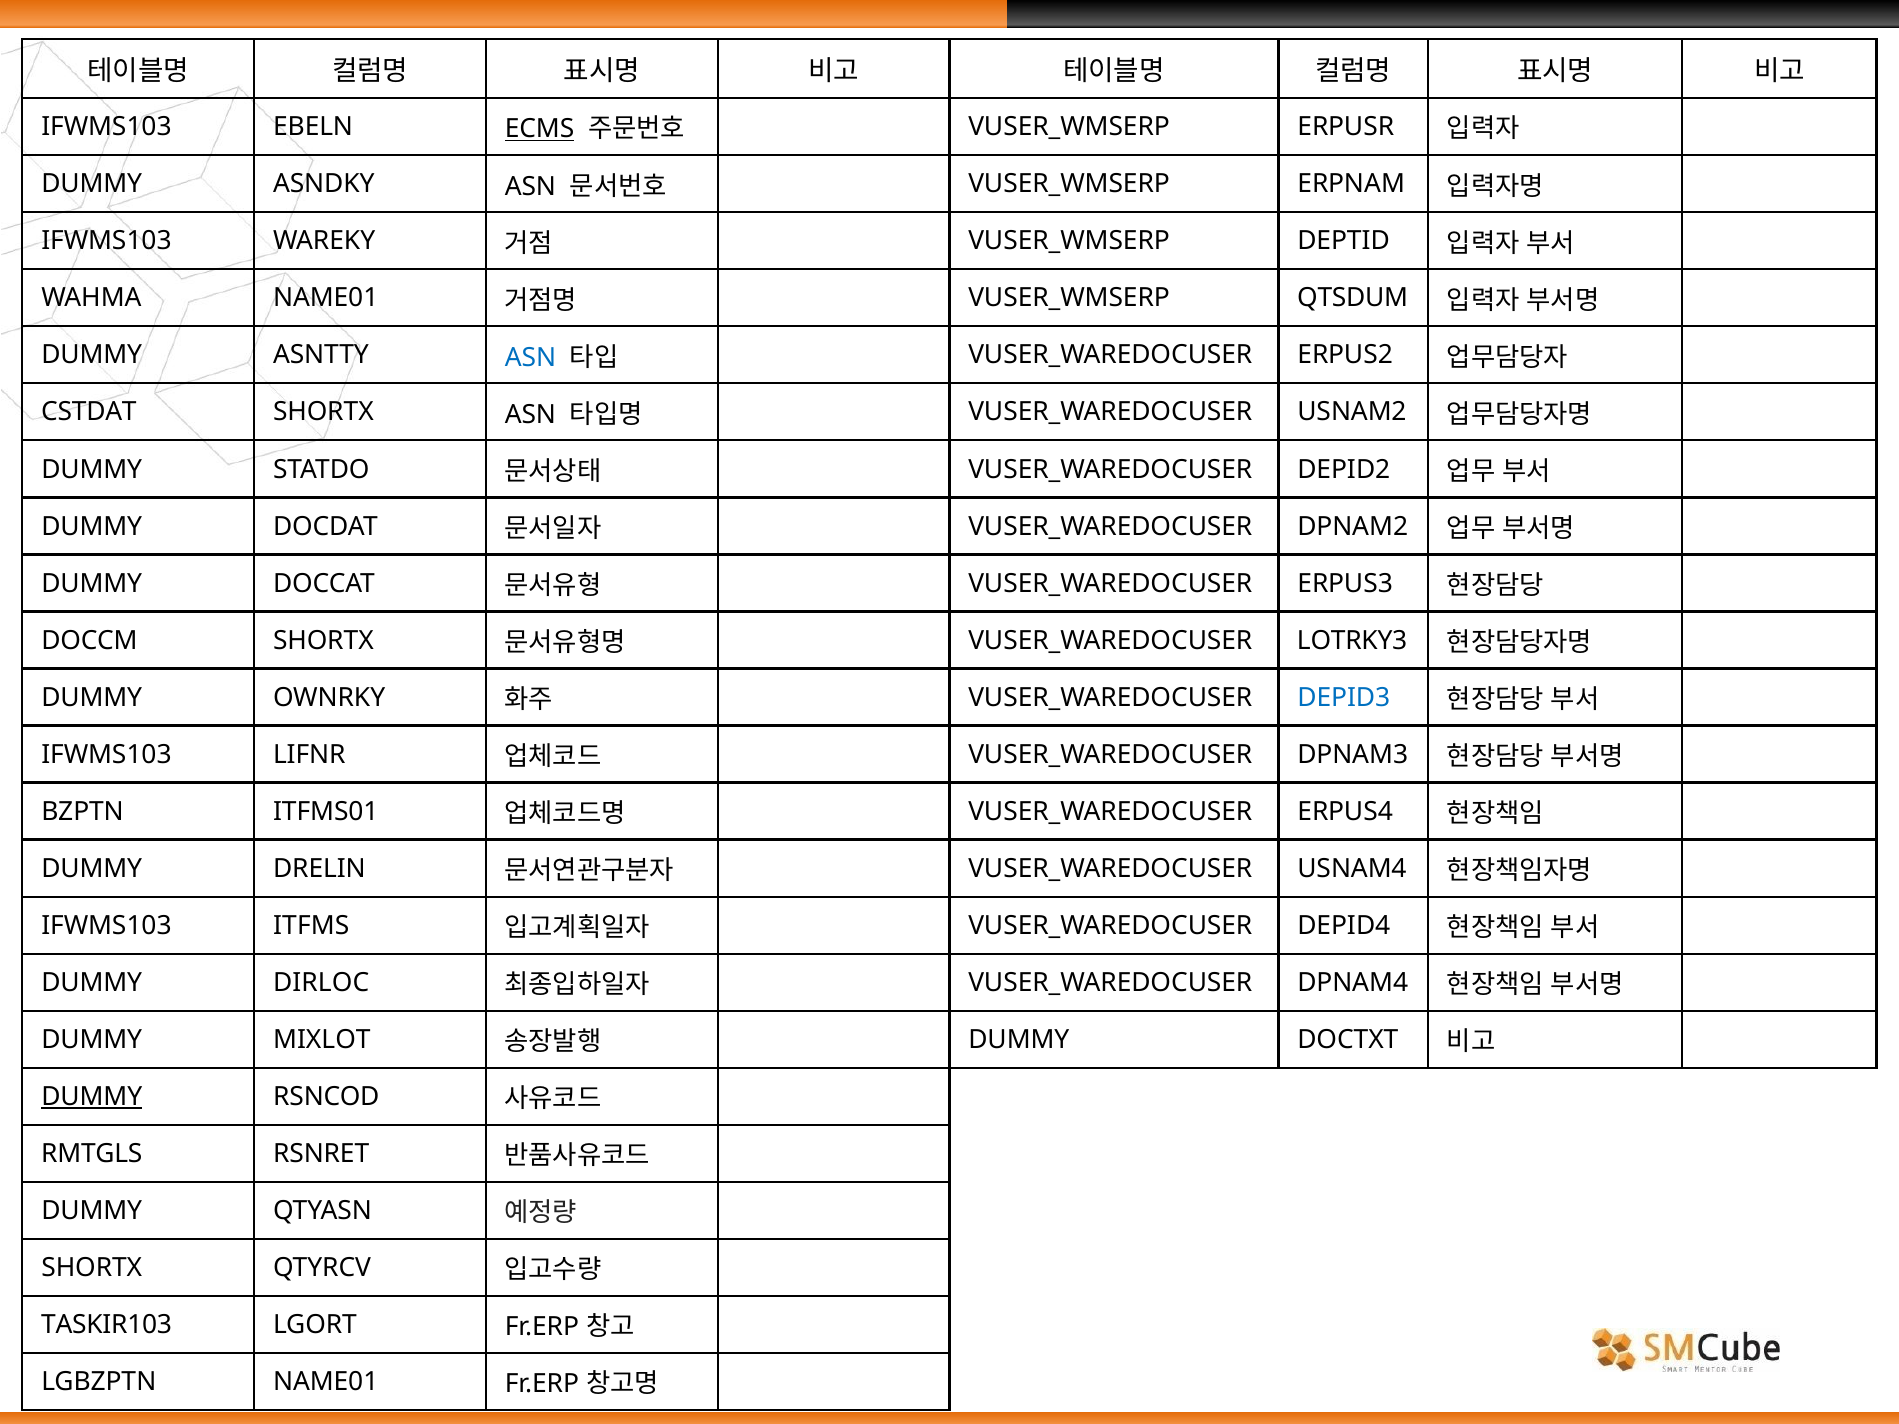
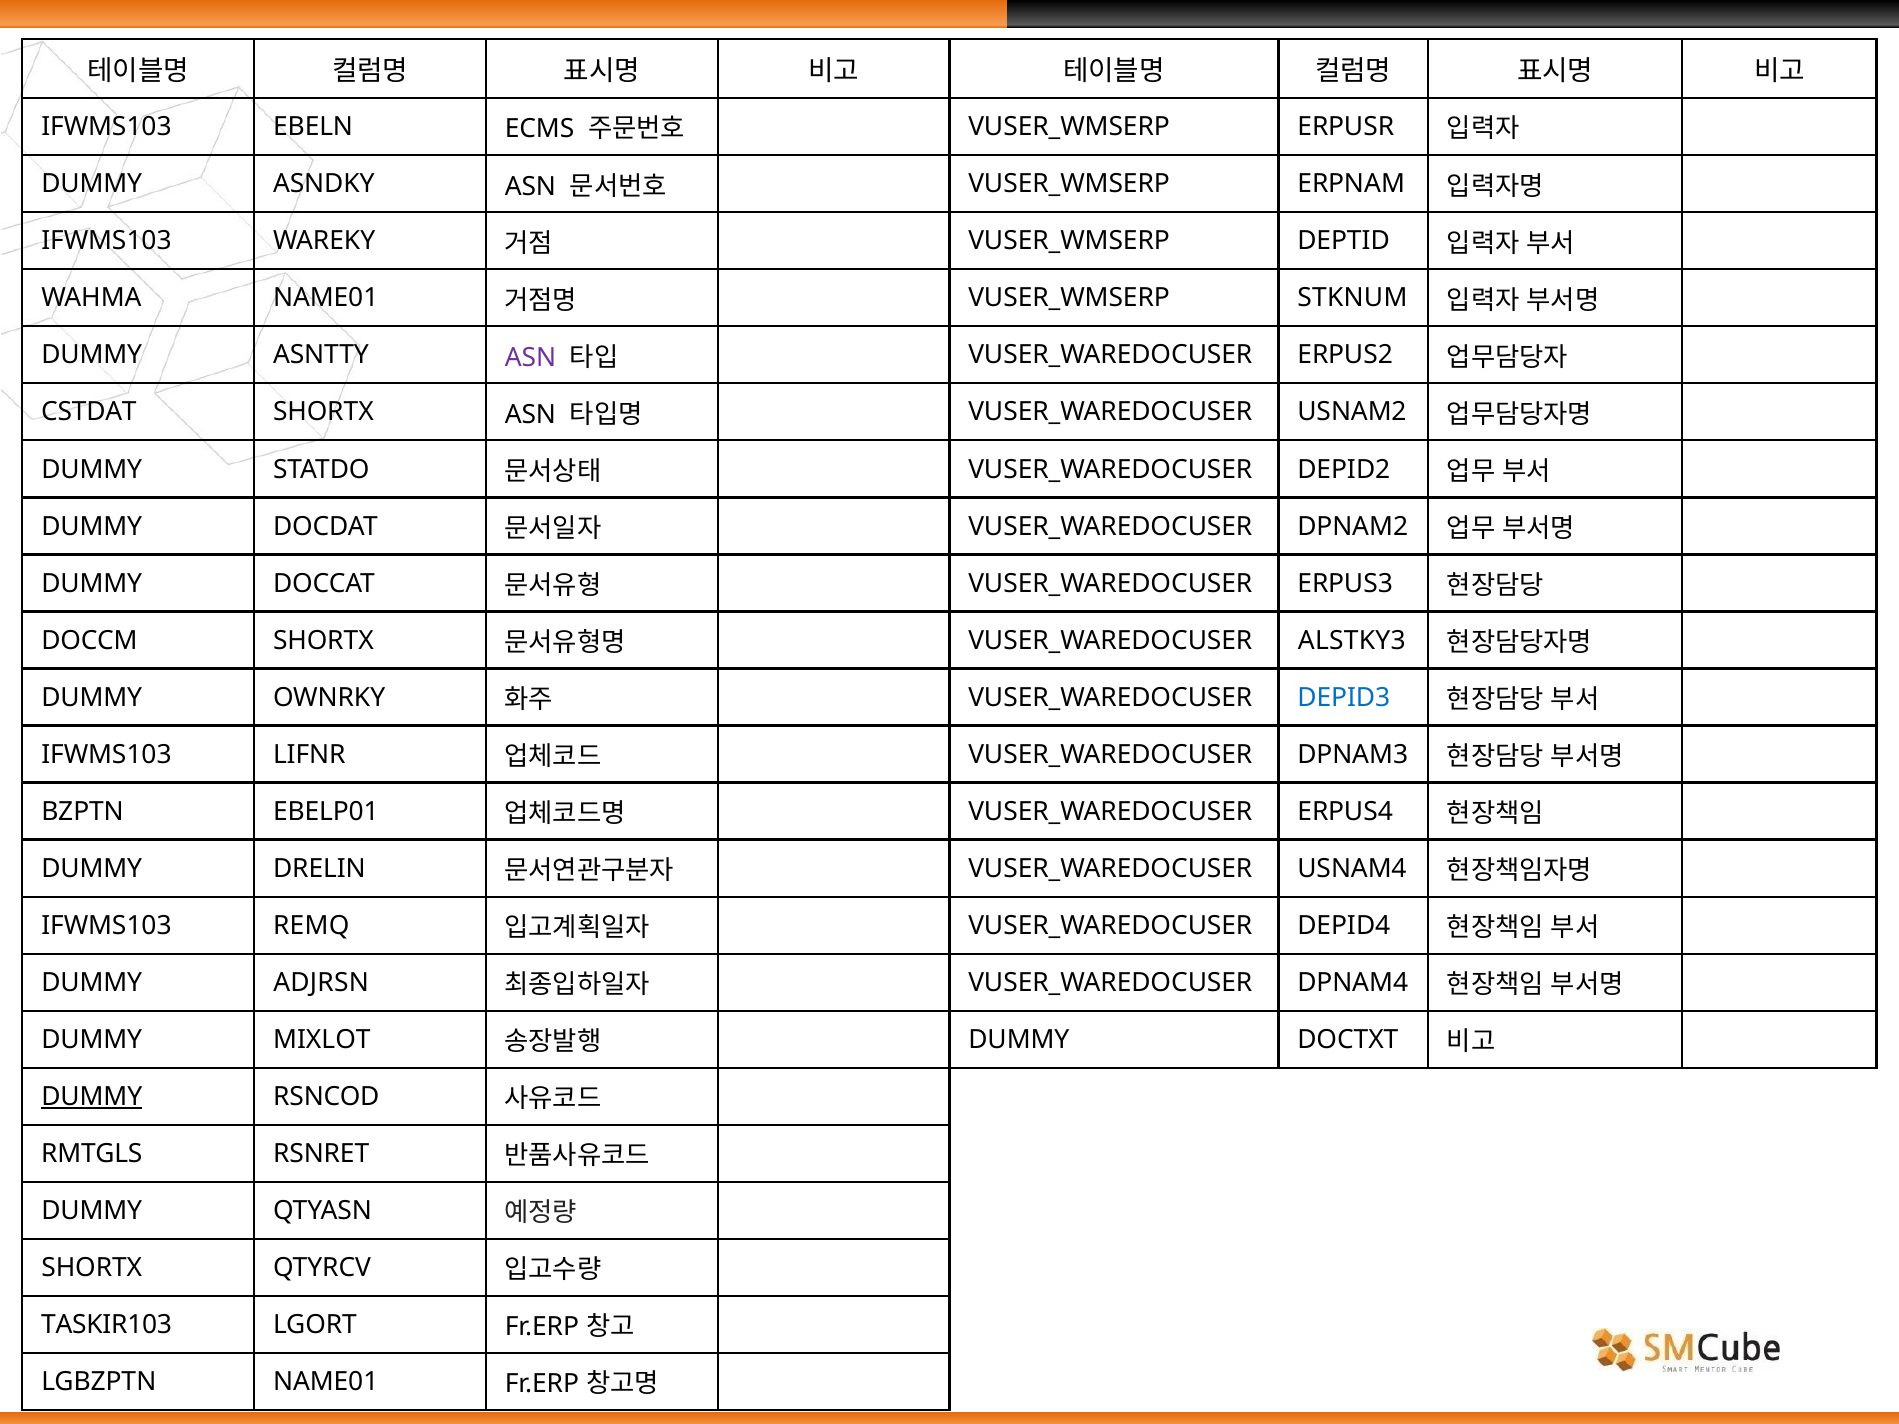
ECMS underline: present -> none (540, 129)
QTSDUM: QTSDUM -> STKNUM (1352, 298)
ASN colour: blue -> purple (530, 357)
LOTRKY3: LOTRKY3 -> ALSTKY3 (1352, 641)
ITFMS01: ITFMS01 -> EBELP01 (326, 812)
ITFMS: ITFMS -> REMQ (311, 926)
DIRLOC: DIRLOC -> ADJRSN (321, 983)
